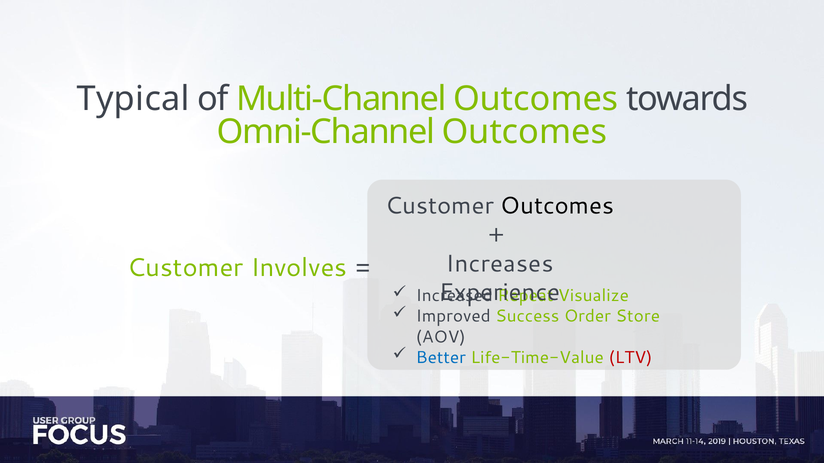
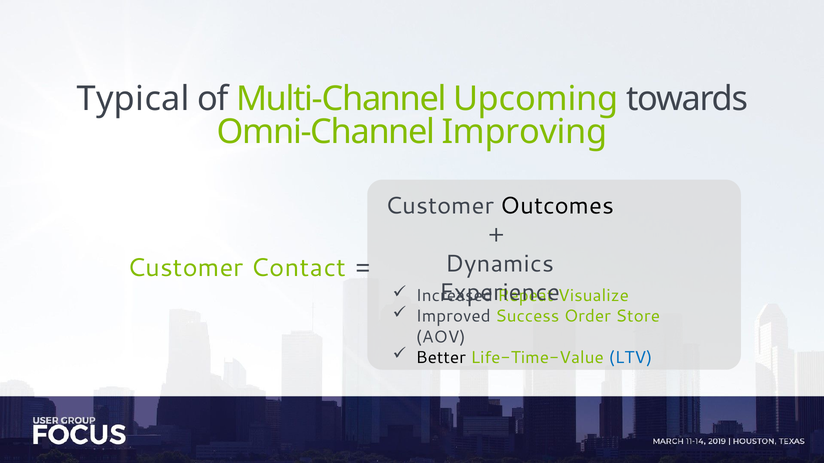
Multi-Channel Outcomes: Outcomes -> Upcoming (536, 99)
Omni-Channel Outcomes: Outcomes -> Improving (524, 132)
Increases: Increases -> Dynamics (500, 264)
Involves: Involves -> Contact (299, 268)
Better colour: blue -> black (441, 358)
LTV colour: red -> blue (630, 358)
